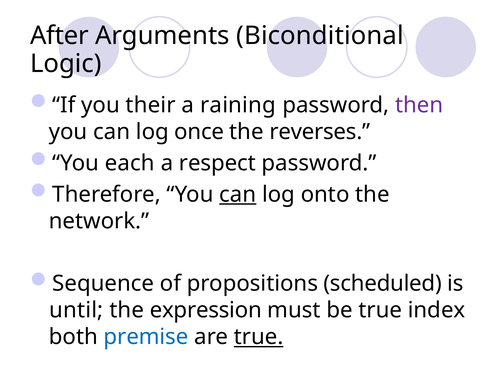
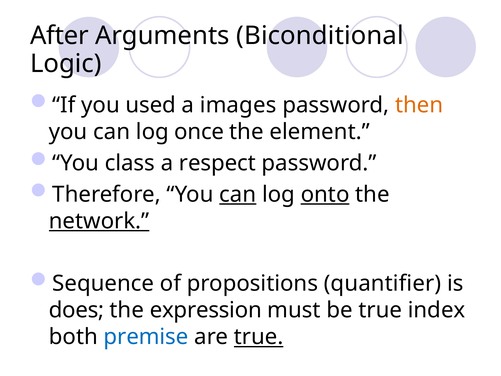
their: their -> used (151, 105)
raining: raining -> images (238, 105)
then colour: purple -> orange (419, 105)
reverses: reverses -> element (320, 132)
each: each -> class (130, 163)
onto underline: none -> present (325, 194)
network underline: none -> present (99, 221)
scheduled: scheduled -> quantifier (383, 283)
until: until -> does (76, 310)
